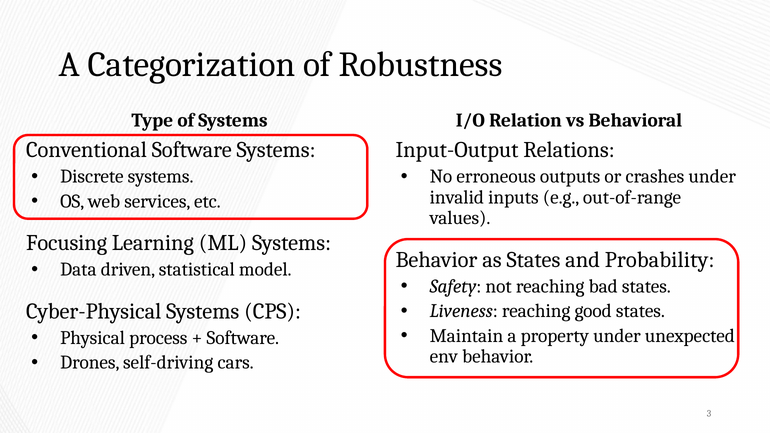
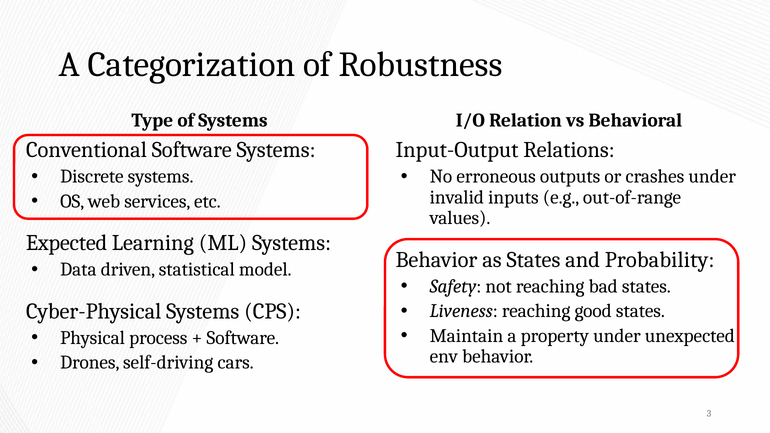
Focusing: Focusing -> Expected (67, 243)
